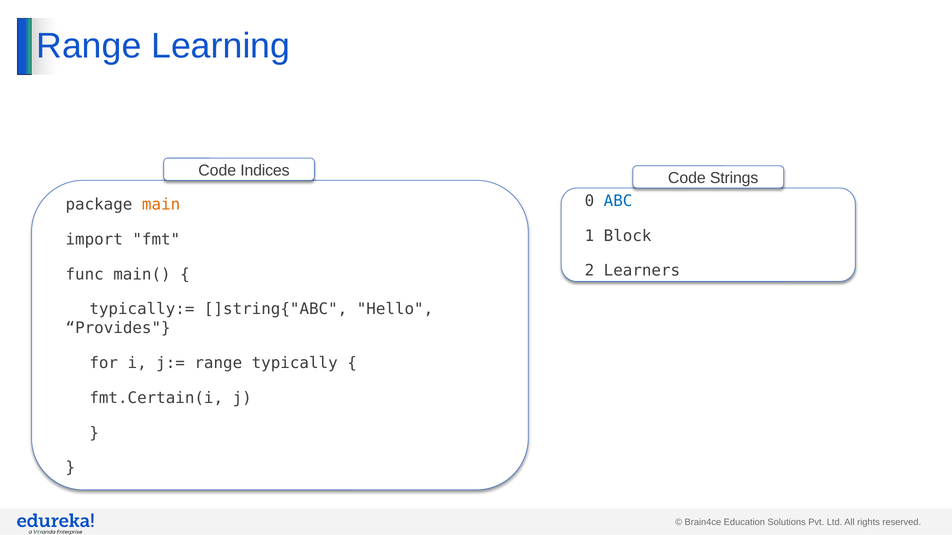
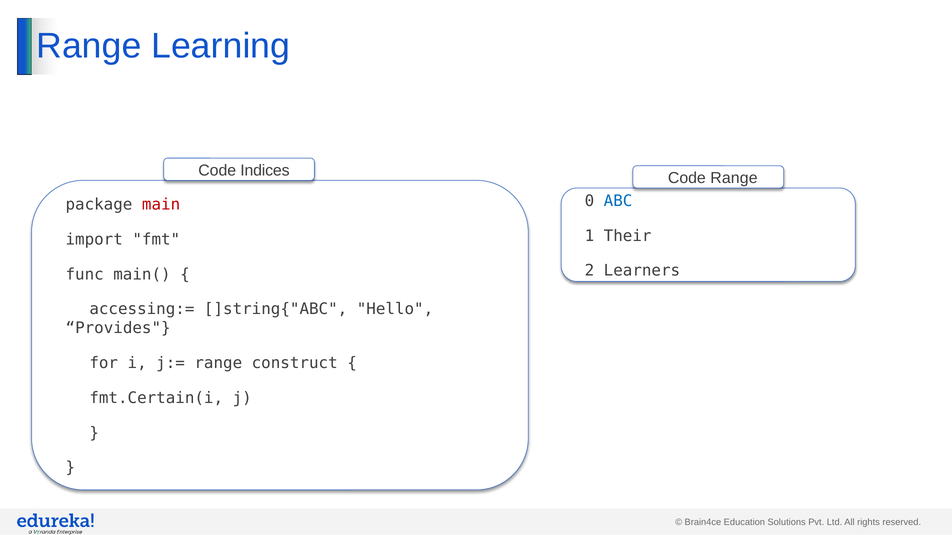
Code Strings: Strings -> Range (734, 178)
main colour: orange -> red (161, 205)
Block: Block -> Their (628, 236)
typically:=: typically:= -> accessing:= (142, 310)
typically: typically -> construct (295, 364)
